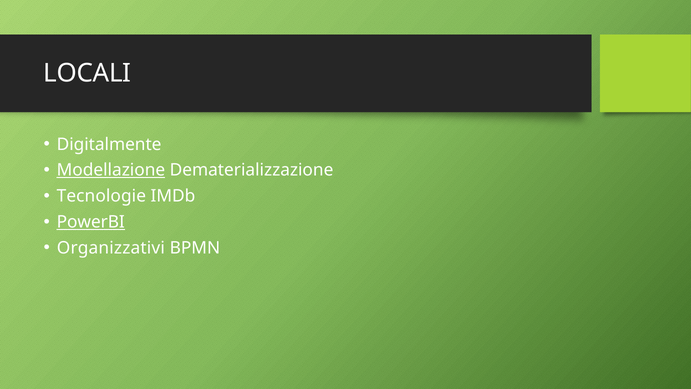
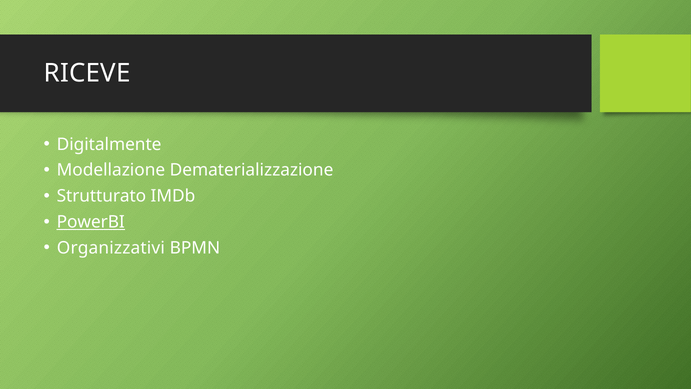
LOCALI: LOCALI -> RICEVE (87, 73)
Modellazione underline: present -> none (111, 170)
Tecnologie: Tecnologie -> Strutturato (101, 196)
